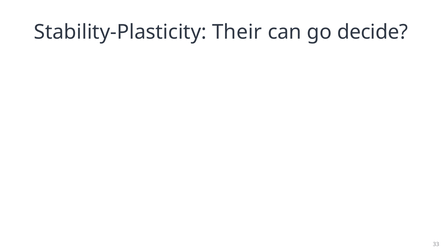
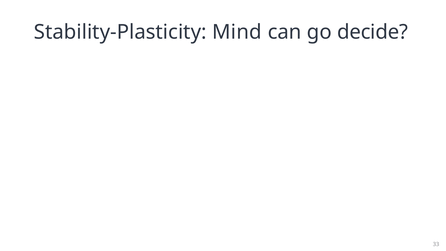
Their: Their -> Mind (237, 32)
